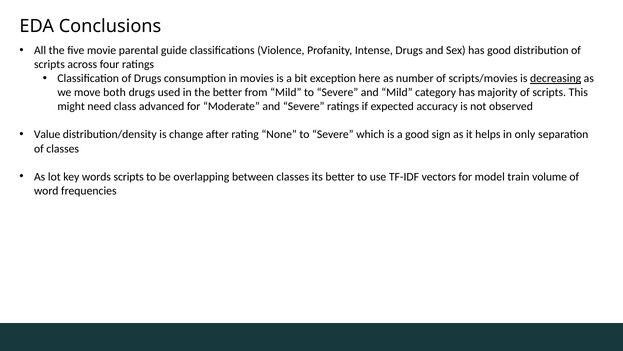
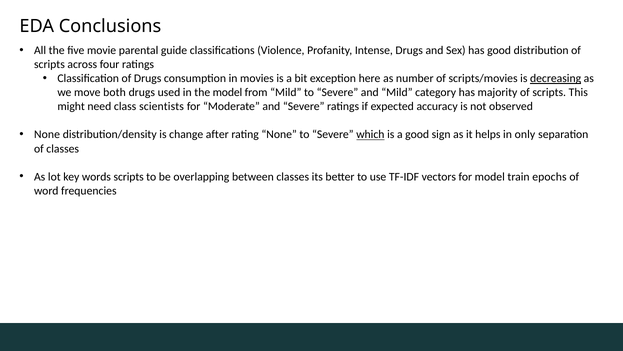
the better: better -> model (227, 92)
advanced: advanced -> scientists (162, 106)
Value: Value -> None (47, 134)
which underline: none -> present (370, 134)
volume: volume -> epochs (549, 176)
